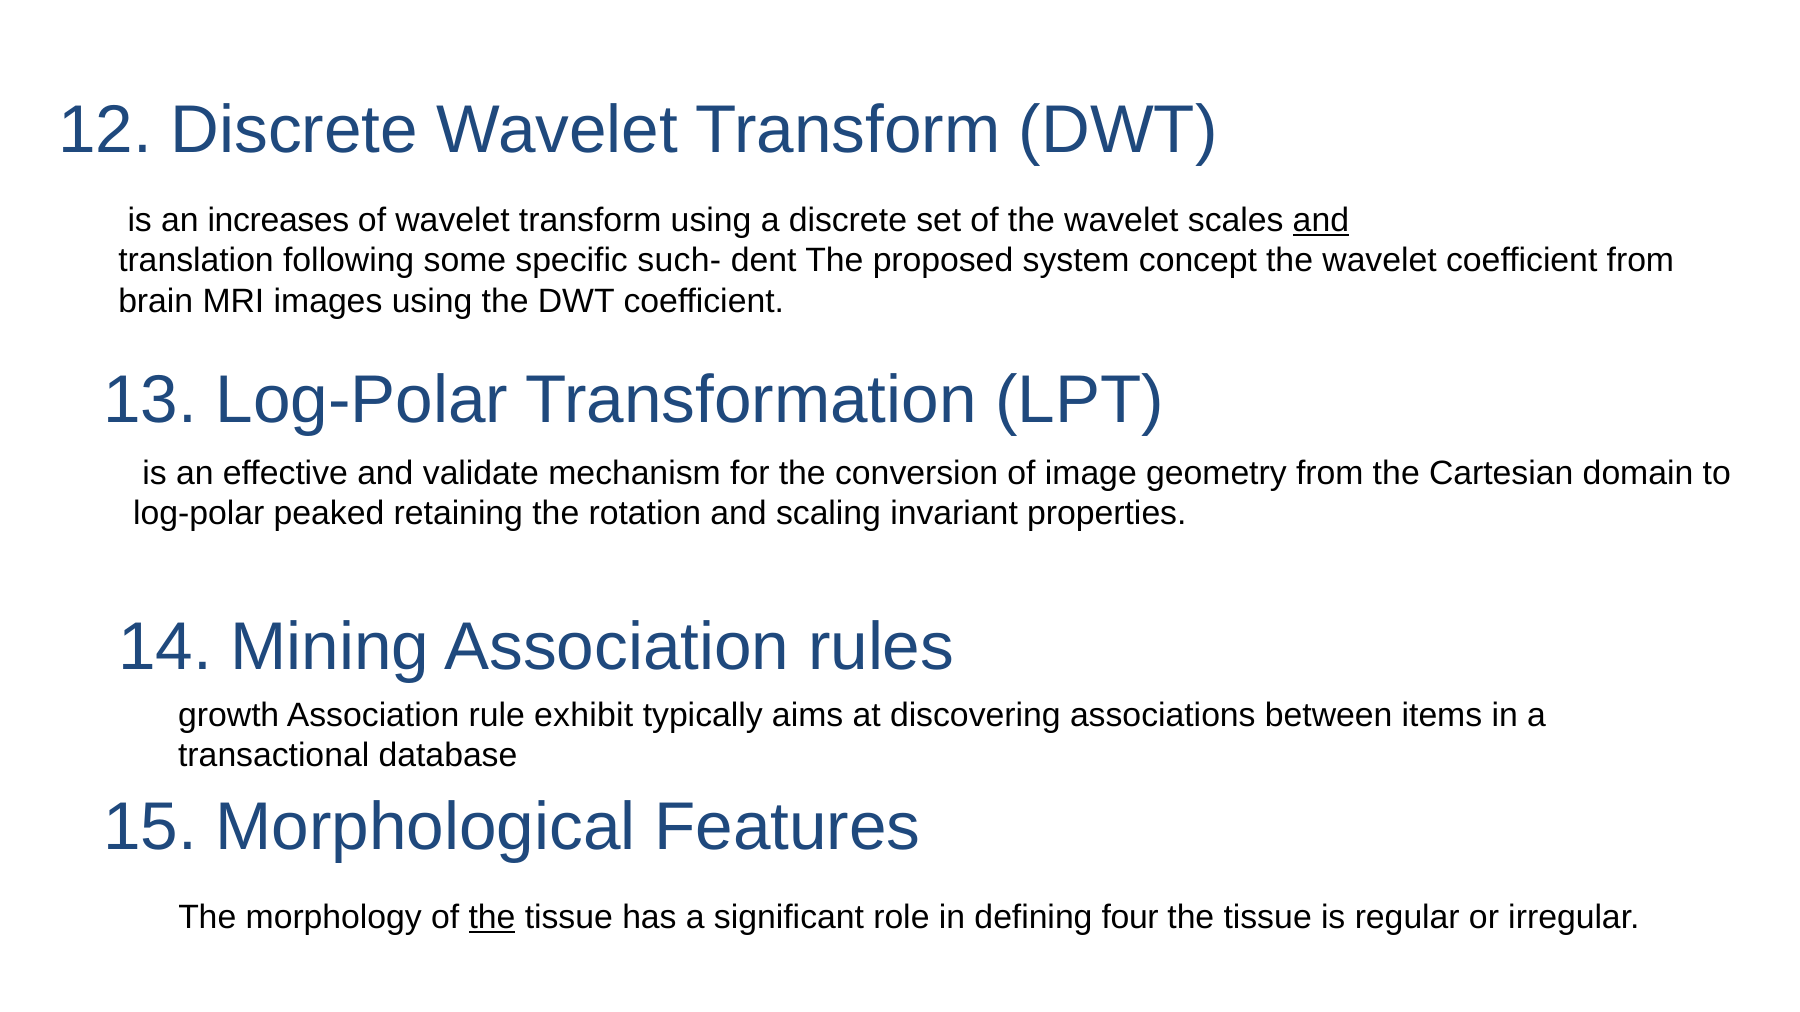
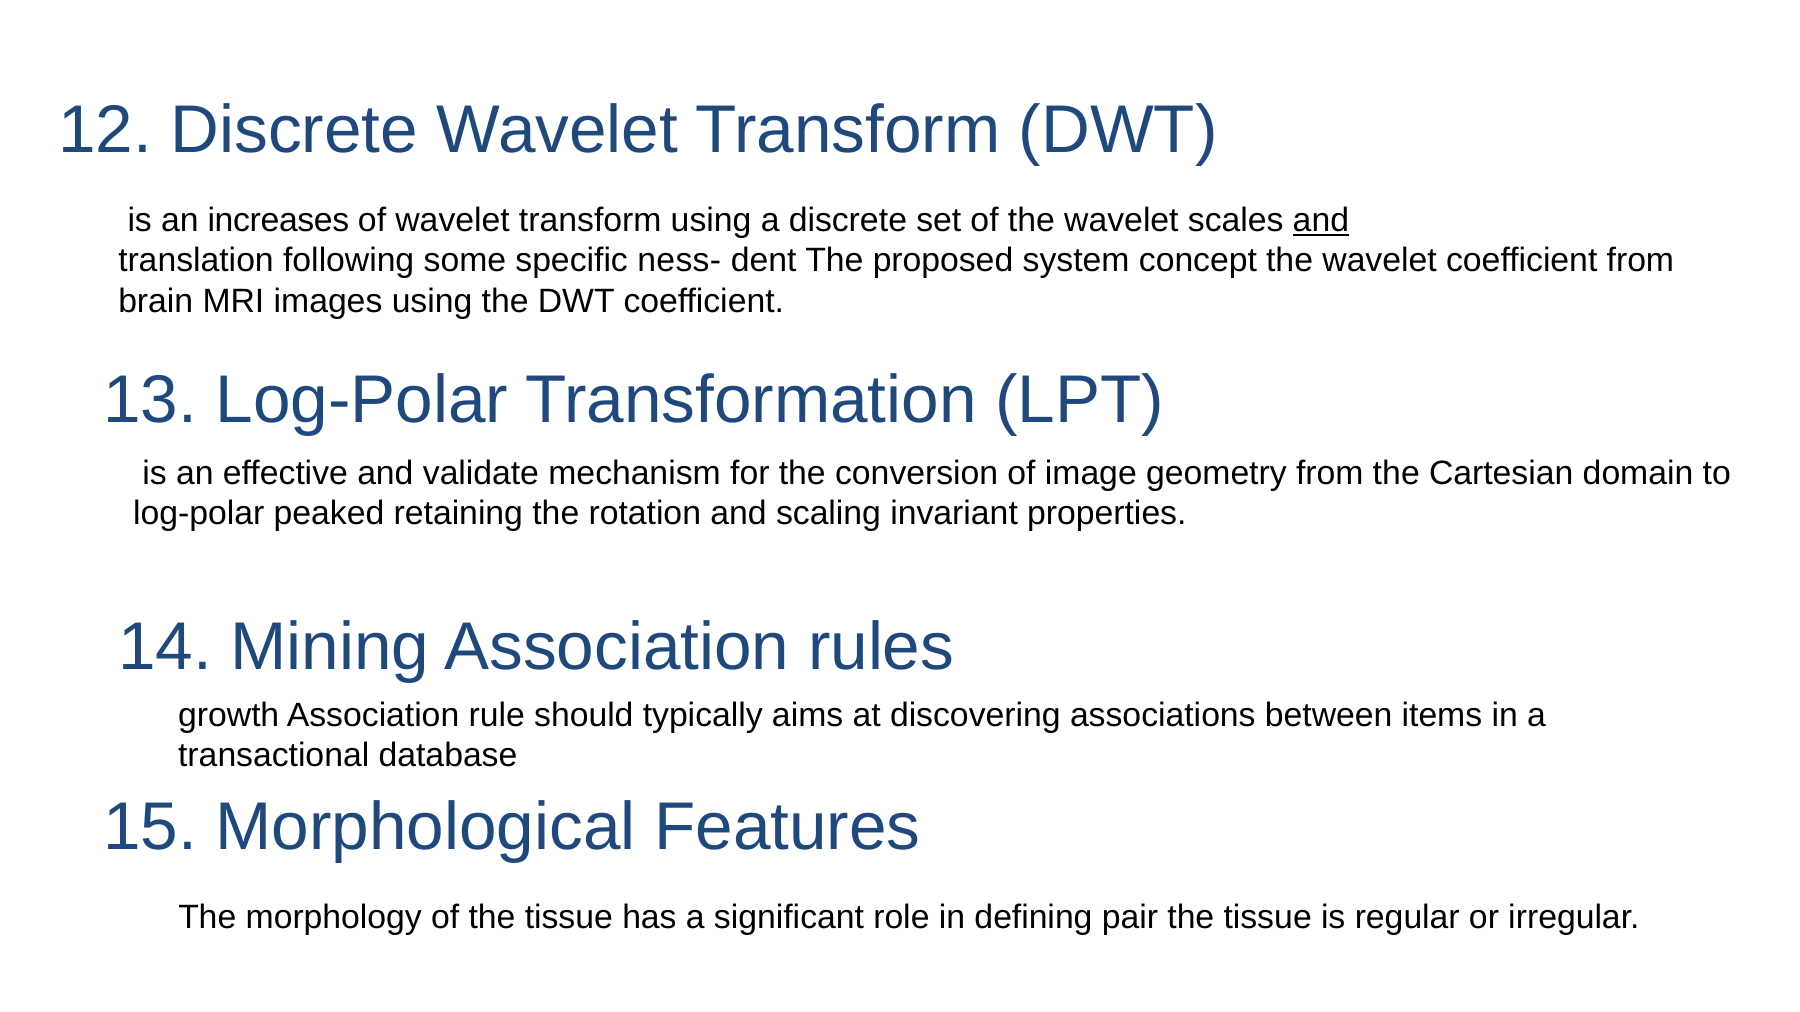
such-: such- -> ness- (679, 261)
exhibit: exhibit -> should (584, 715)
the underline: present -> none (492, 918)
four: four -> pair (1130, 918)
